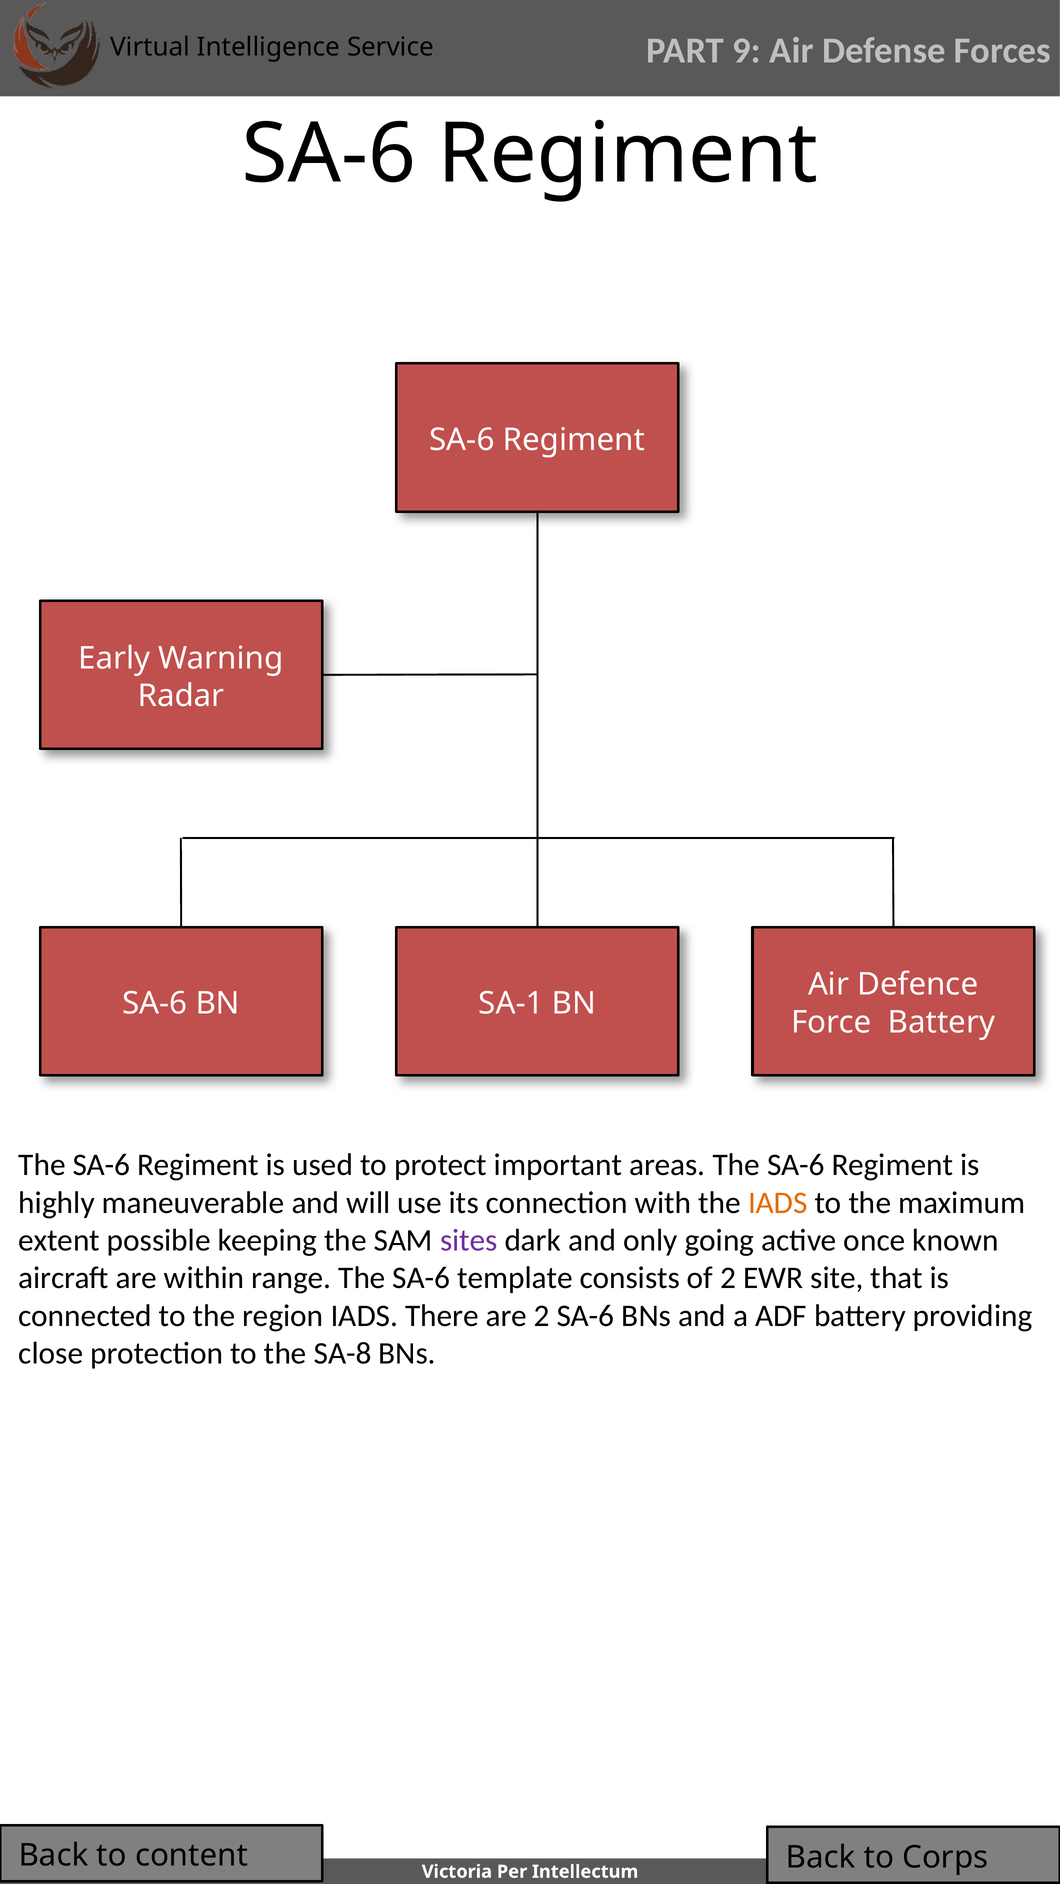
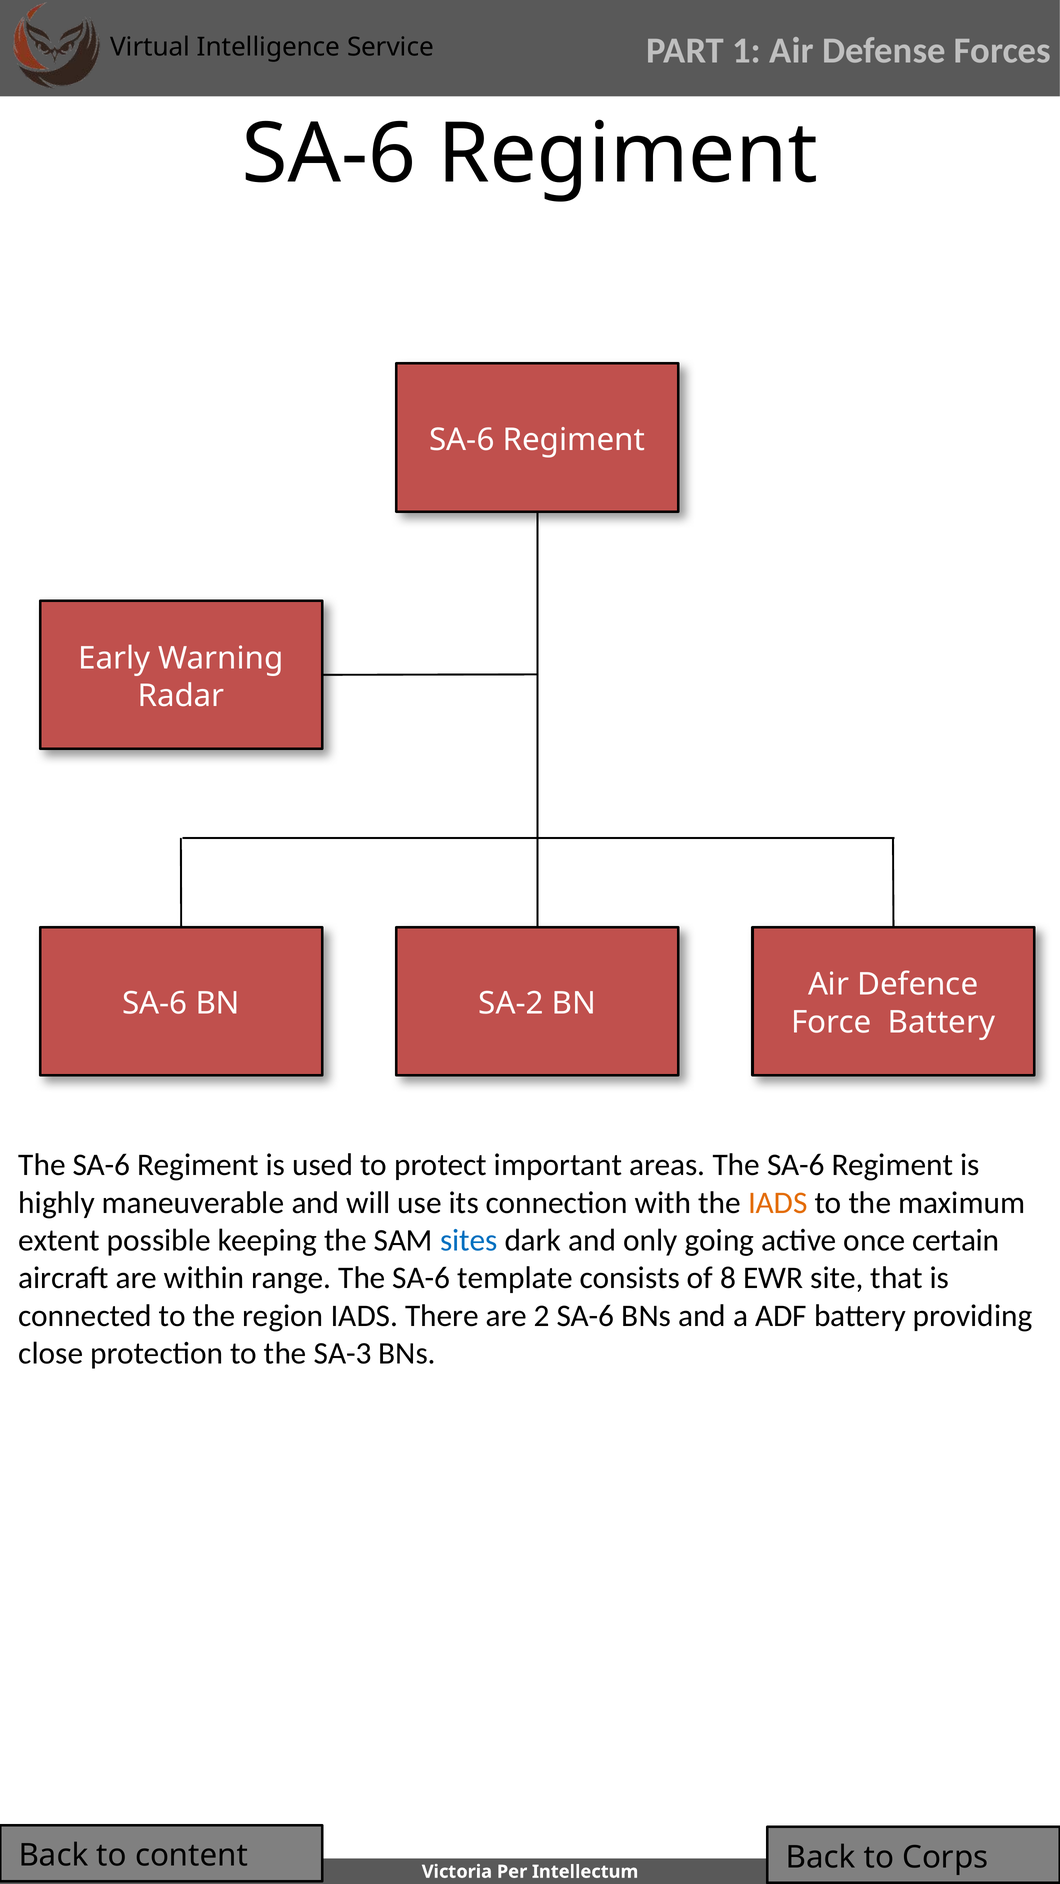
9: 9 -> 1 (747, 51)
SA-1: SA-1 -> SA-2 (511, 1004)
sites colour: purple -> blue (469, 1241)
known: known -> certain (956, 1241)
of 2: 2 -> 8 (728, 1278)
SA-8: SA-8 -> SA-3 (343, 1354)
